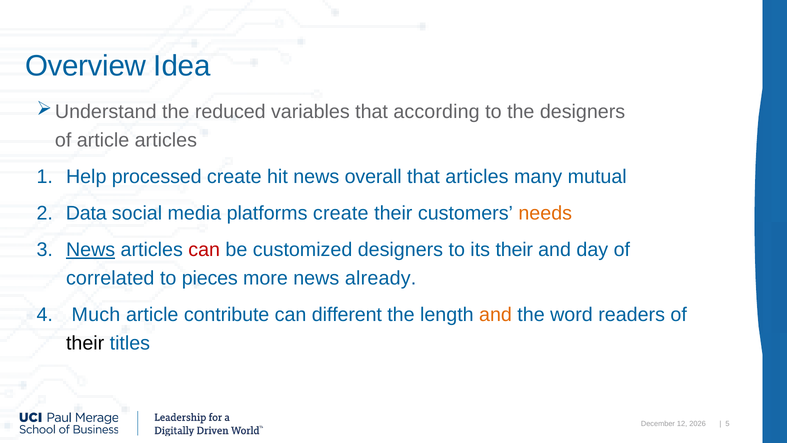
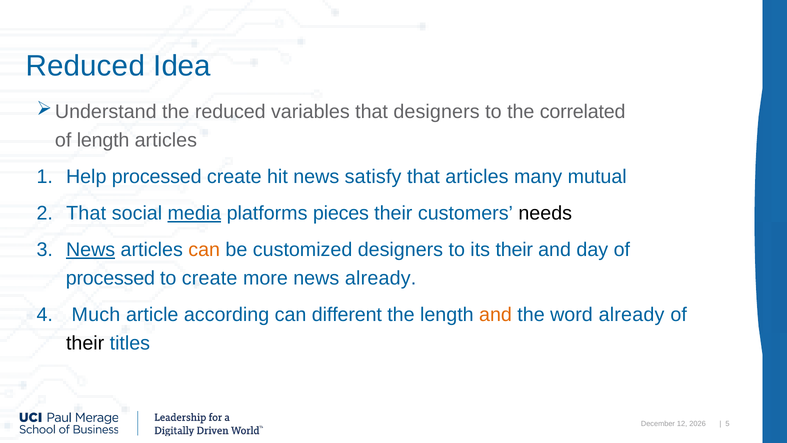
Overview: Overview -> Reduced (85, 66)
that according: according -> designers (437, 112)
the designers: designers -> correlated (583, 112)
of article: article -> length (103, 140)
overall: overall -> satisfy (373, 177)
Data: Data -> That (86, 213)
media underline: none -> present (194, 213)
platforms create: create -> pieces (341, 213)
needs colour: orange -> black (545, 213)
can colour: red -> orange (204, 250)
correlated: correlated -> processed (110, 278)
to pieces: pieces -> create (210, 278)
contribute: contribute -> according (227, 314)
word readers: readers -> already (632, 314)
